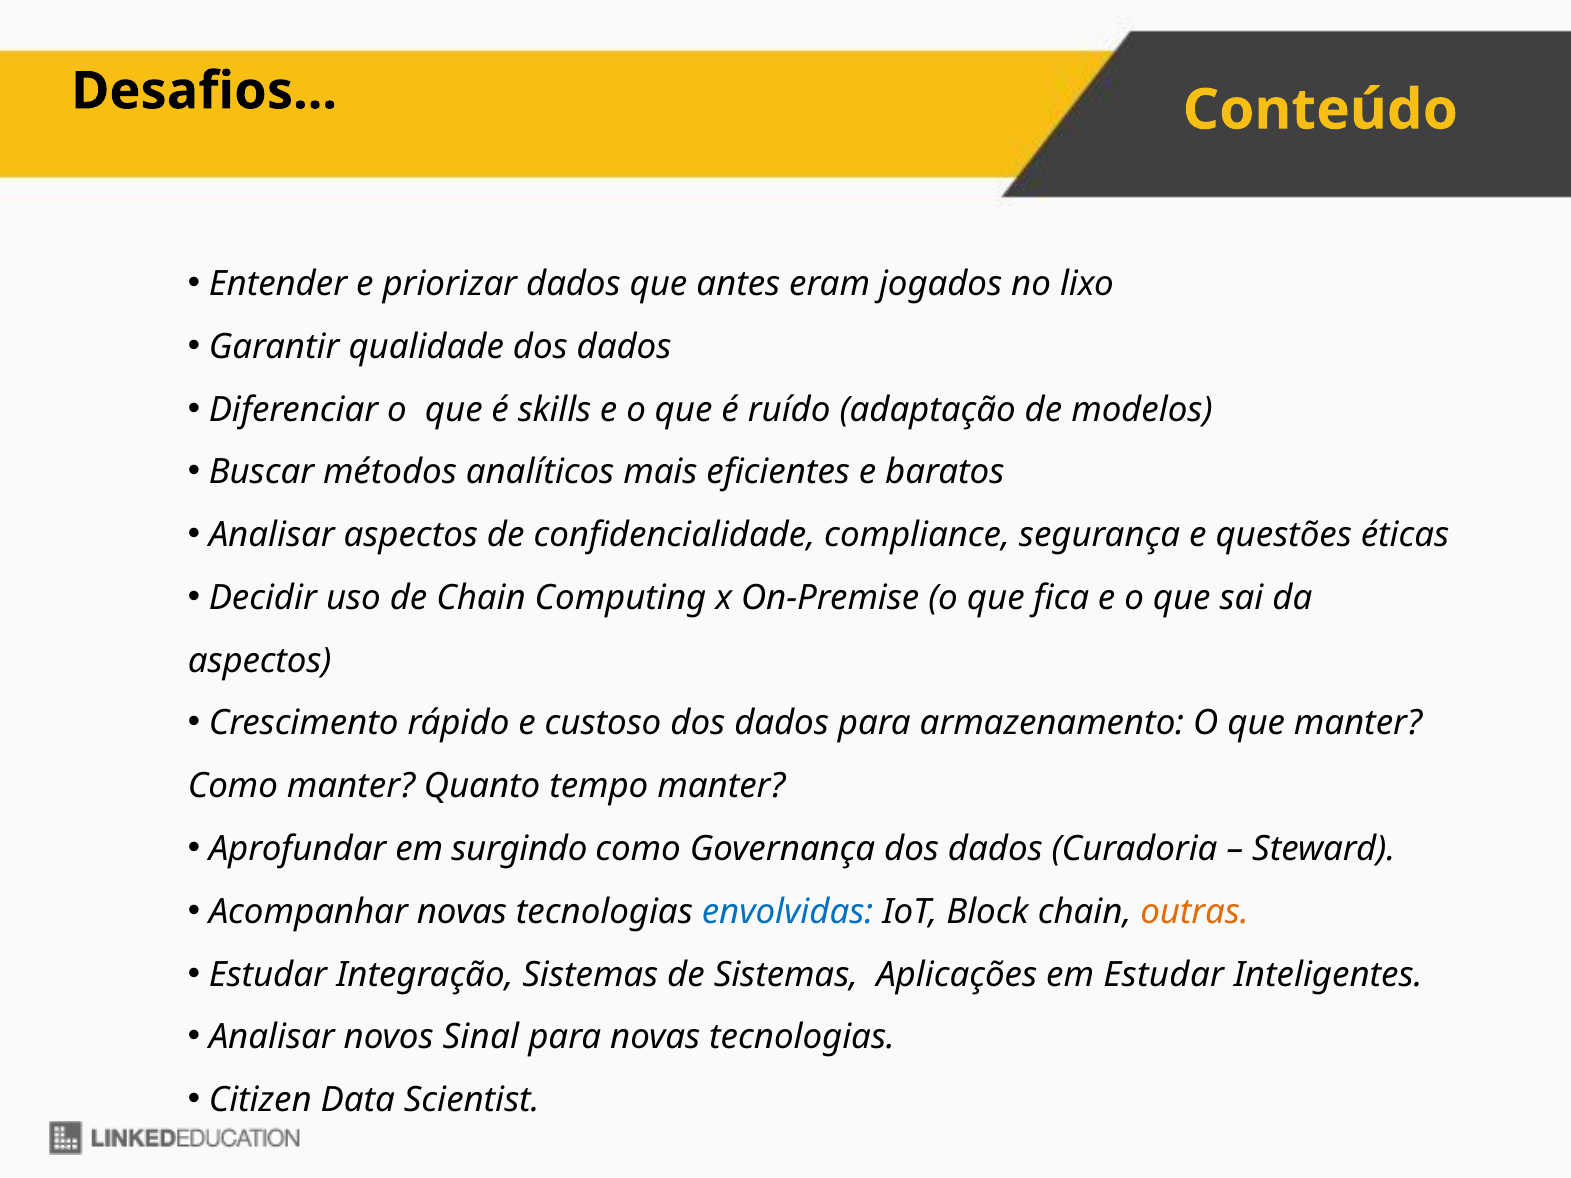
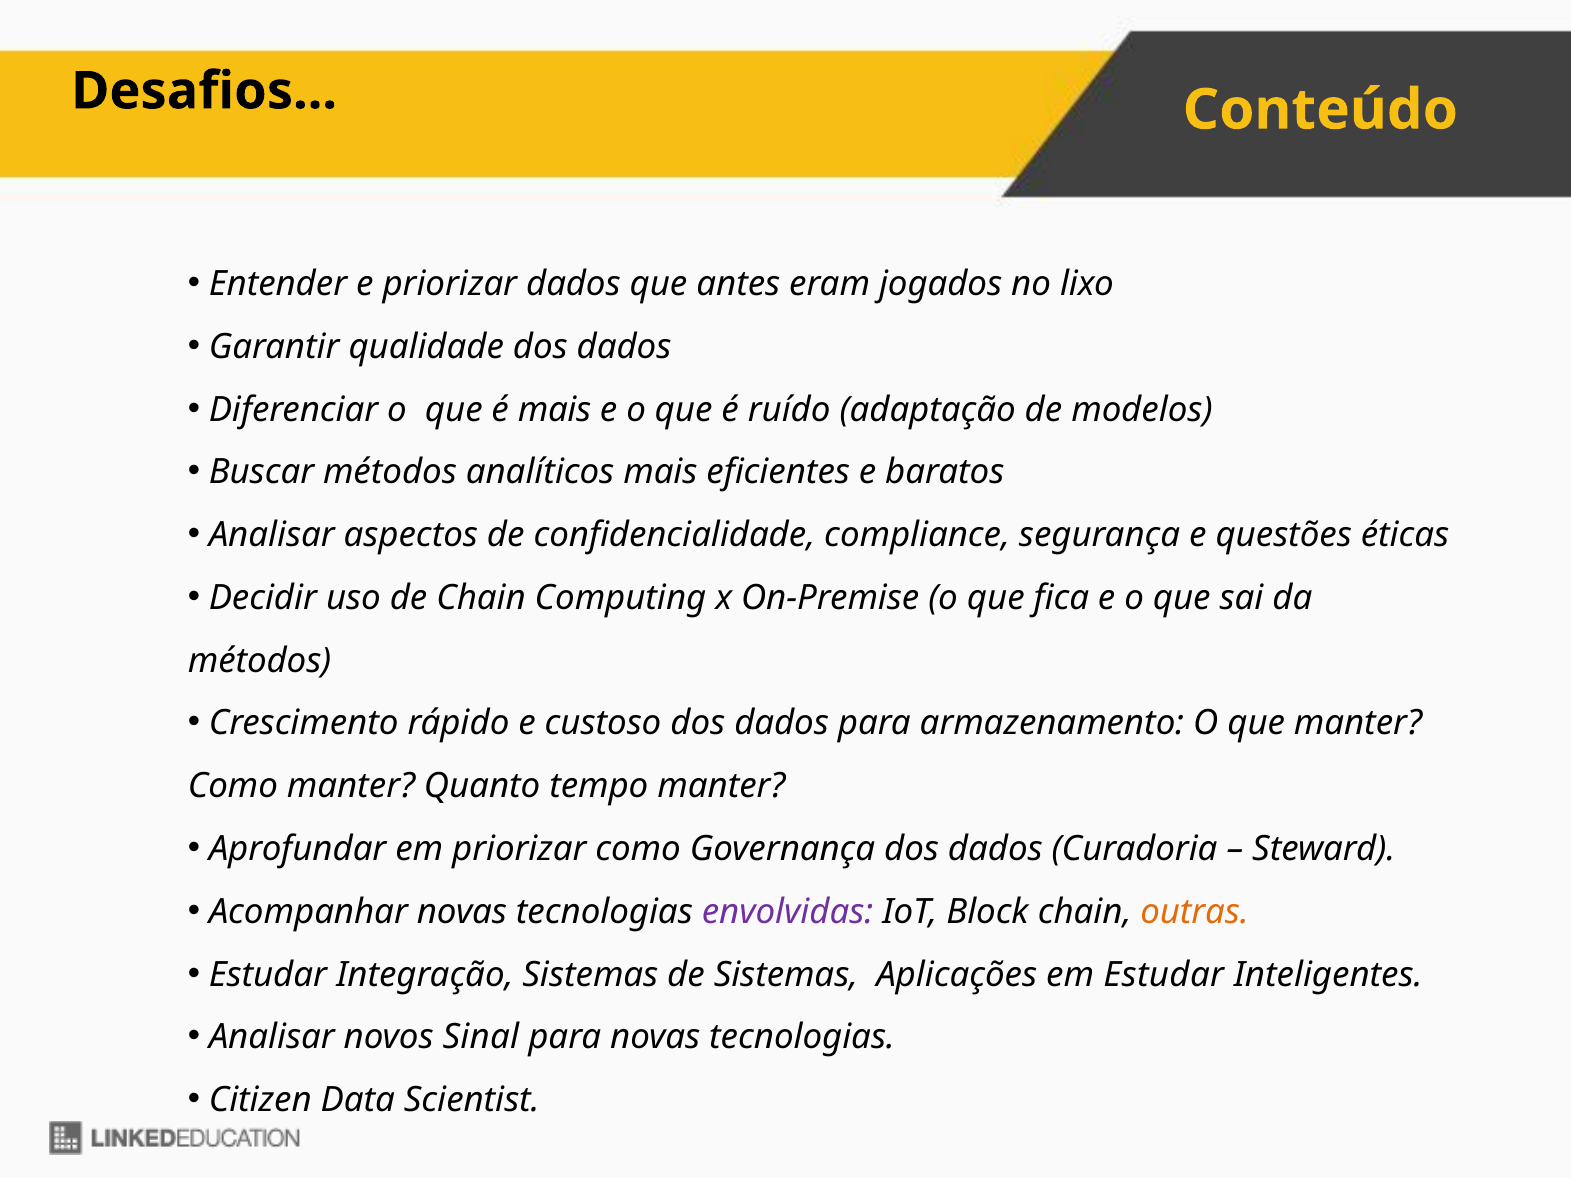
é skills: skills -> mais (555, 410)
aspectos: aspectos -> métodos (260, 661)
em surgindo: surgindo -> priorizar (519, 849)
envolvidas colour: blue -> purple (788, 912)
